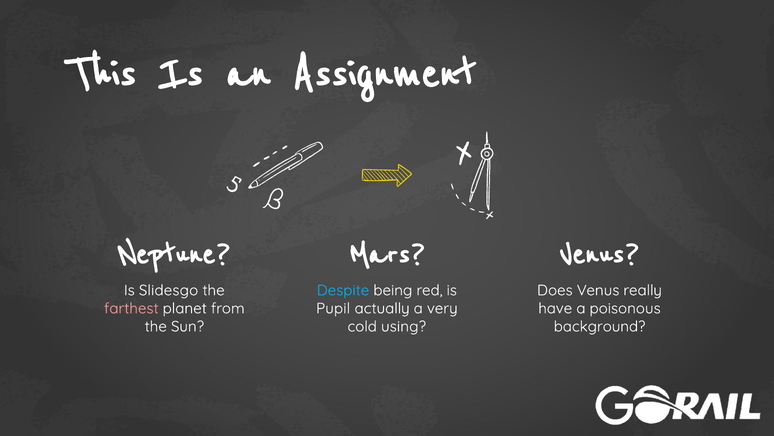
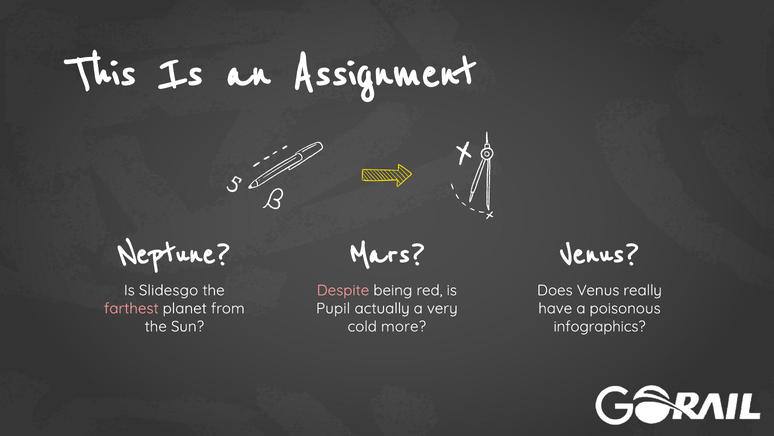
Despite colour: light blue -> pink (343, 290)
using: using -> more (403, 326)
background: background -> infographics (600, 326)
